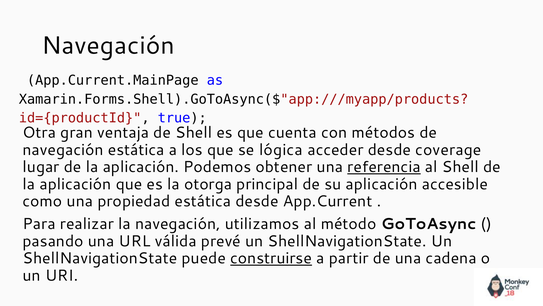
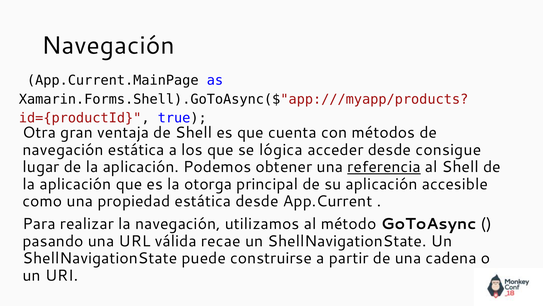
coverage: coverage -> consigue (448, 150)
prevé: prevé -> recae (221, 241)
construirse underline: present -> none (271, 258)
